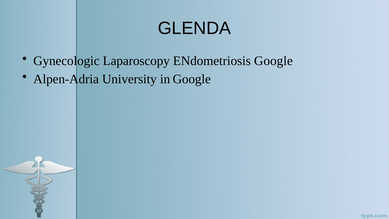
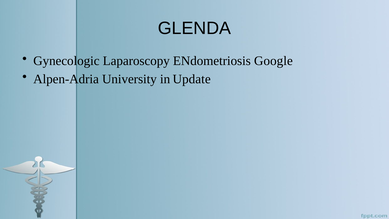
in Google: Google -> Update (192, 79)
